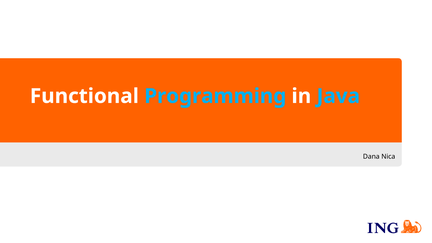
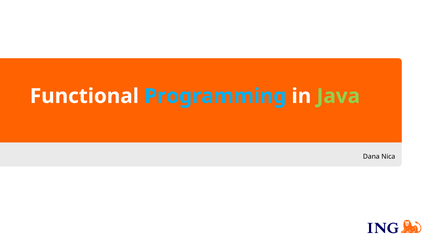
Java colour: light blue -> light green (338, 96)
